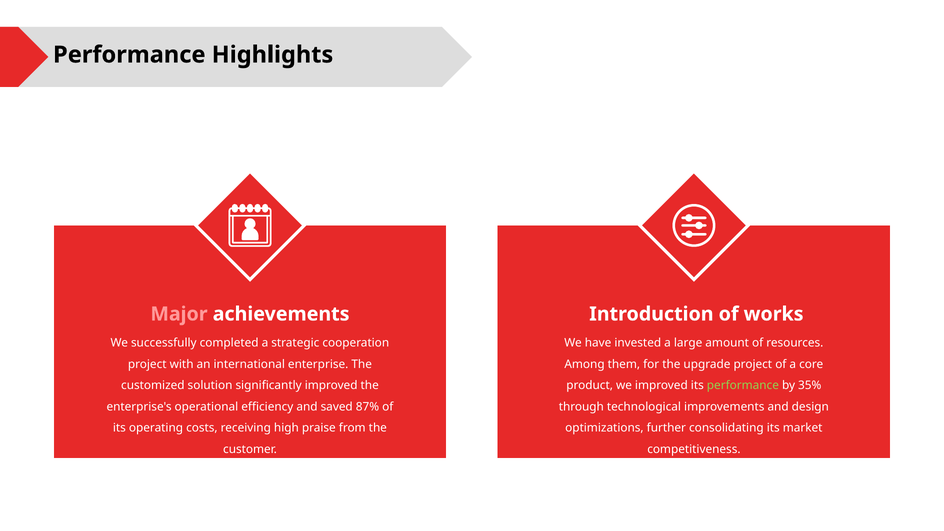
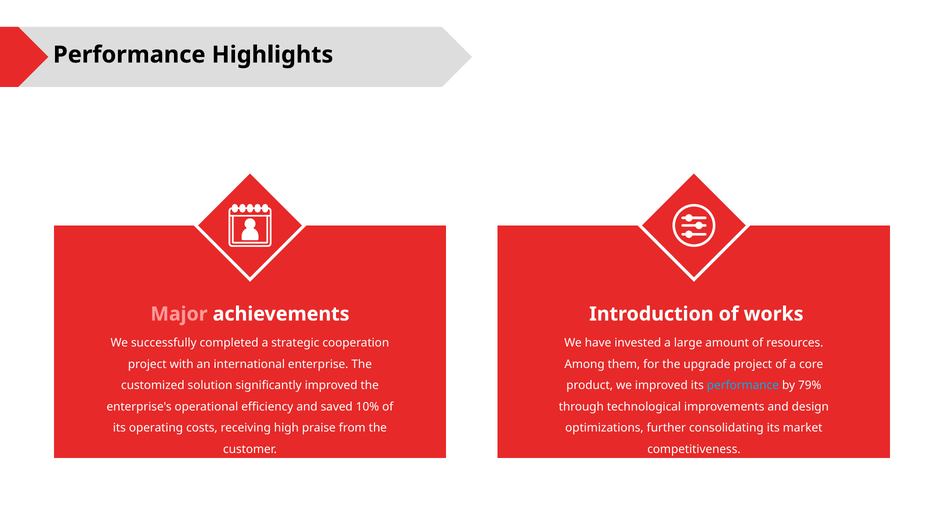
performance colour: light green -> light blue (743, 385)
35%: 35% -> 79% (810, 385)
87%: 87% -> 10% (367, 407)
